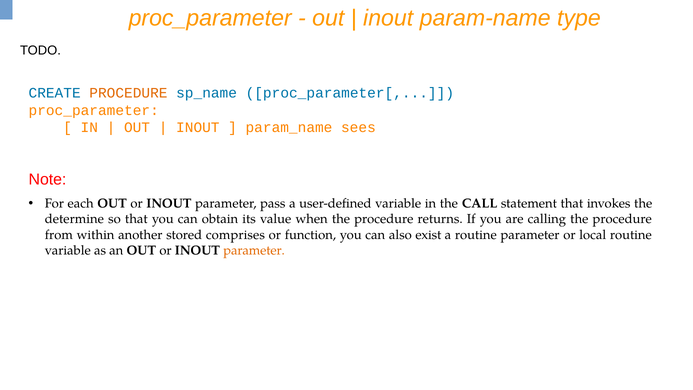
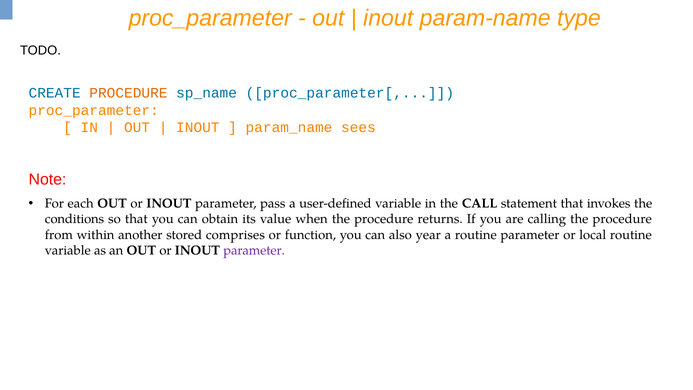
determine: determine -> conditions (74, 219)
exist: exist -> year (428, 235)
parameter colour: orange -> purple (254, 250)
